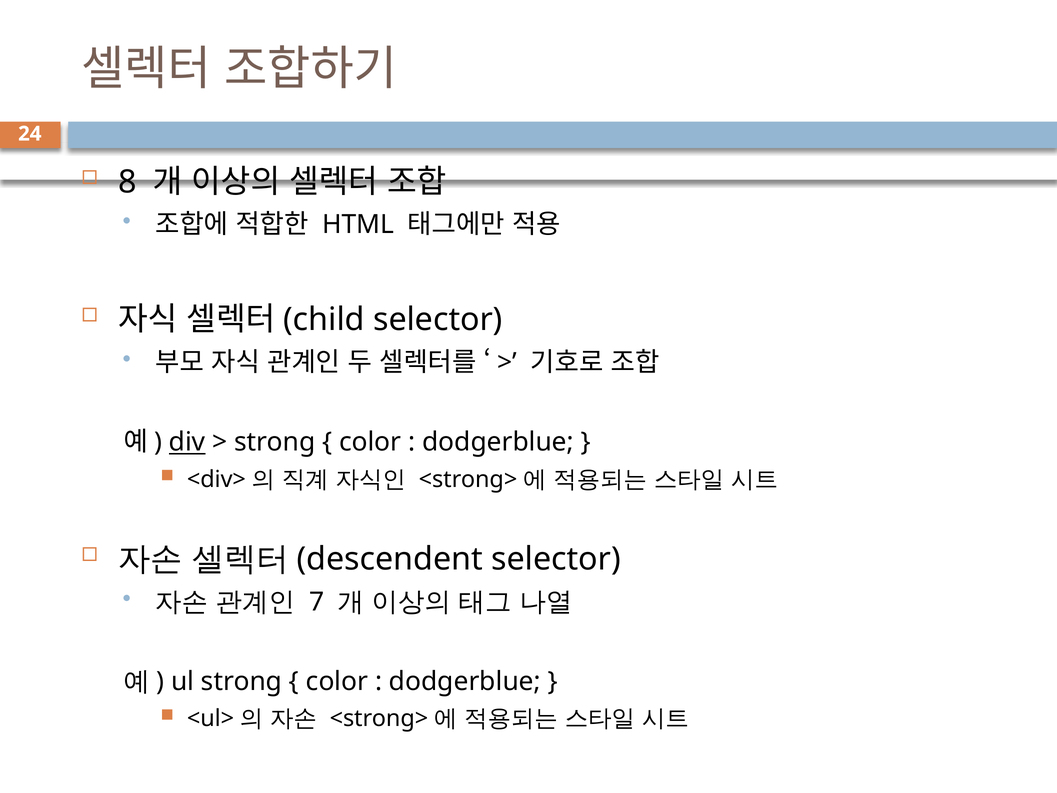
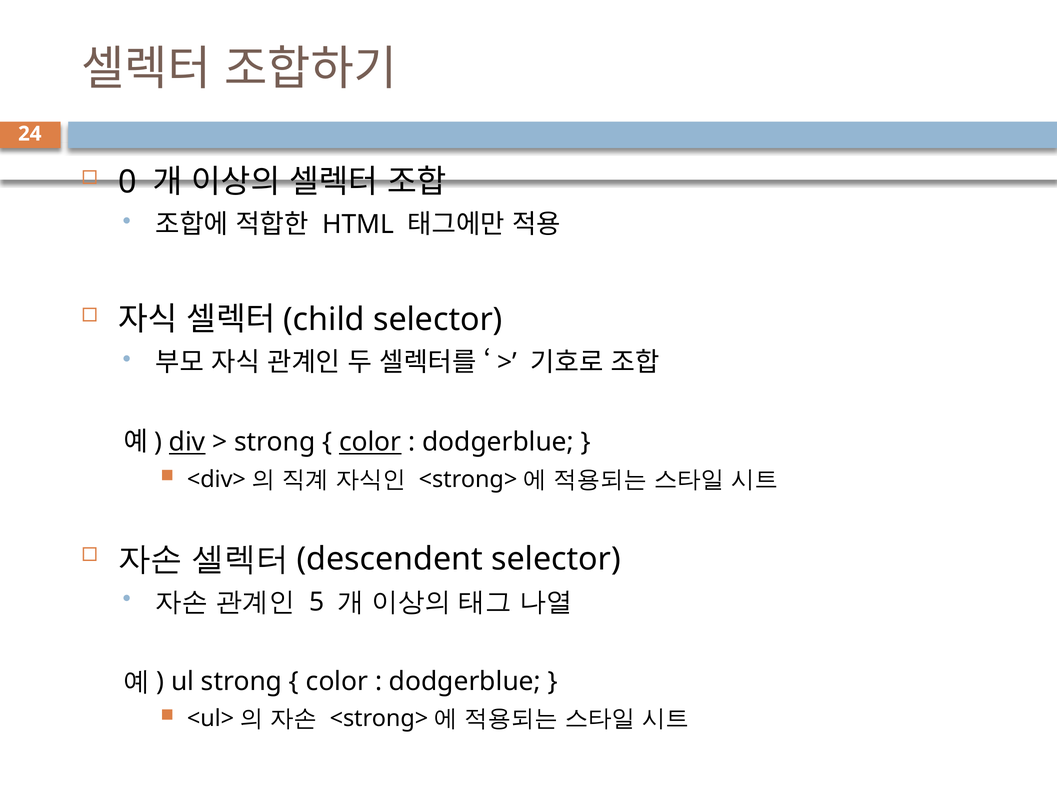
8: 8 -> 0 (127, 182)
color underline: none -> present (370, 442)
7: 7 -> 5 (317, 602)
